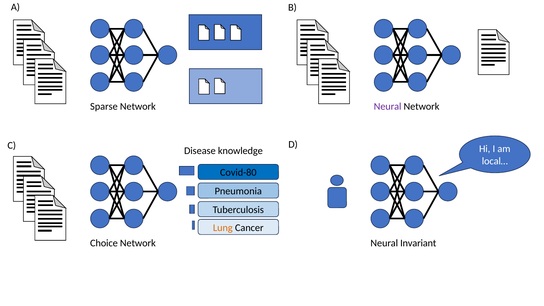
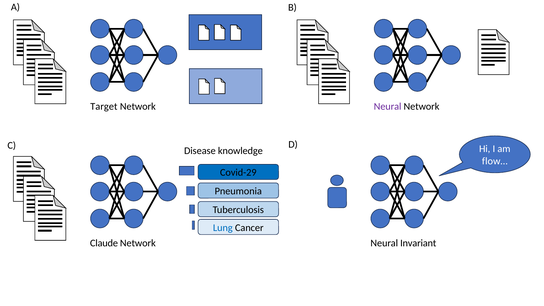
Sparse: Sparse -> Target (104, 106)
local…: local… -> flow… (495, 161)
Covid-80: Covid-80 -> Covid-29 (238, 173)
Lung colour: orange -> blue (223, 228)
Choice: Choice -> Claude (104, 243)
